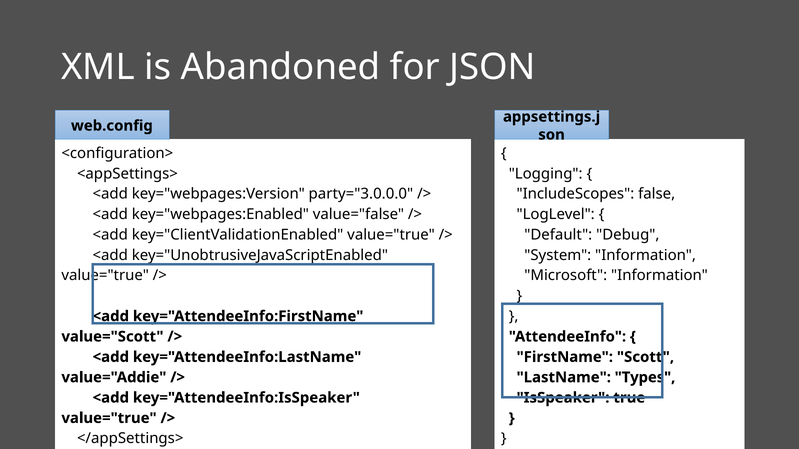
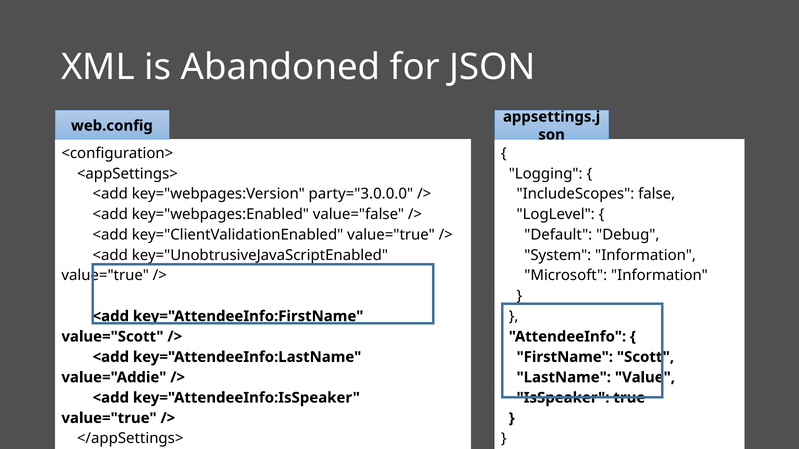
Types: Types -> Value (645, 378)
